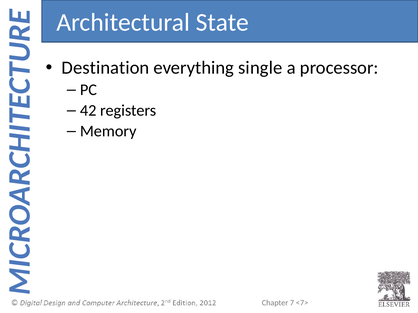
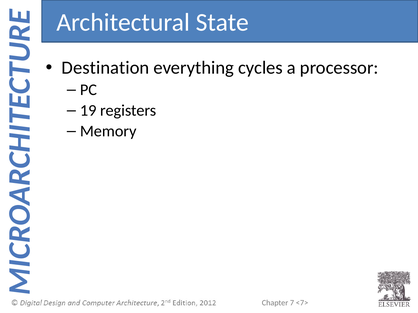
single: single -> cycles (260, 68)
42: 42 -> 19 (88, 111)
